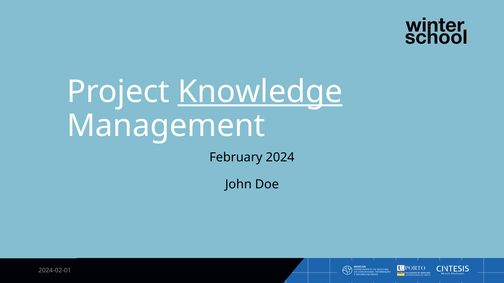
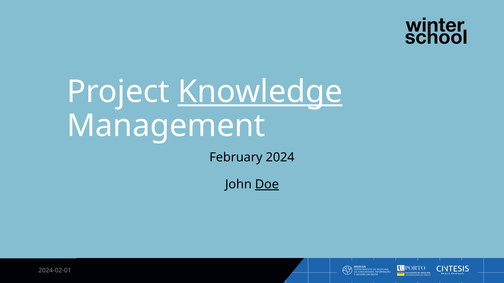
Doe underline: none -> present (267, 185)
